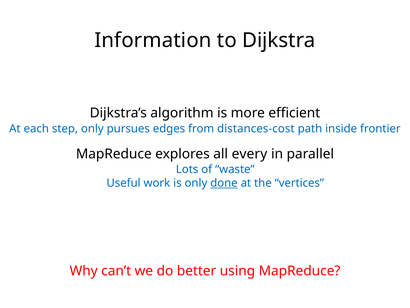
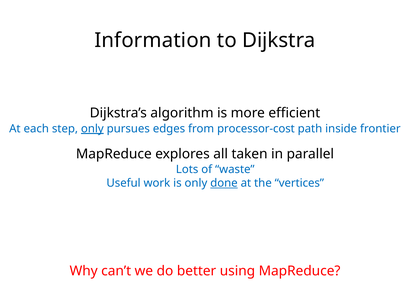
only underline: none -> present (92, 128)
distances-cost: distances-cost -> processor-cost (256, 128)
every: every -> taken (250, 154)
